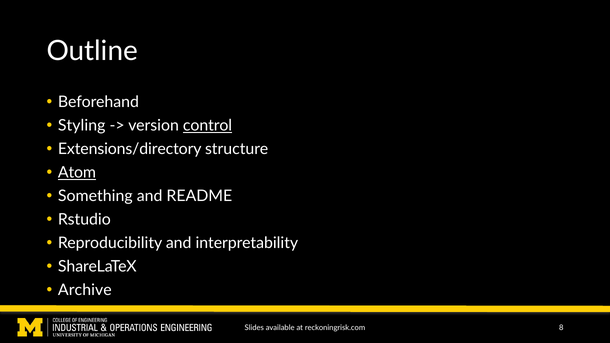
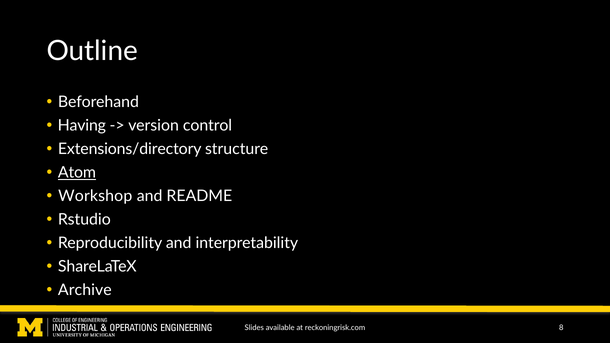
Styling: Styling -> Having (82, 126)
control underline: present -> none (208, 126)
Something: Something -> Workshop (95, 196)
